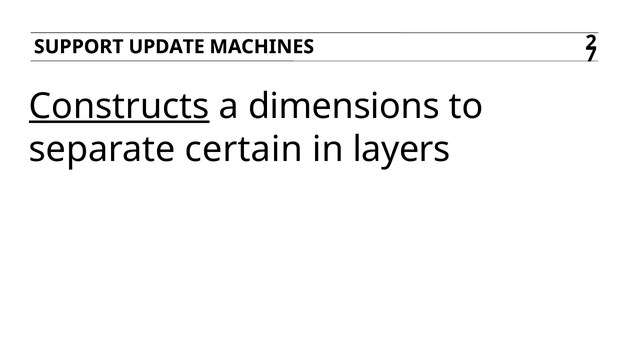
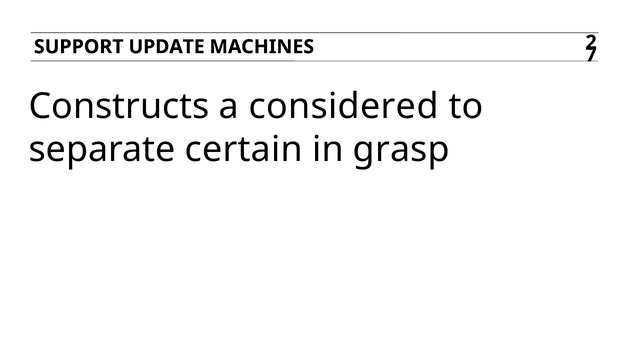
Constructs underline: present -> none (119, 106)
dimensions: dimensions -> considered (344, 106)
layers: layers -> grasp (401, 149)
